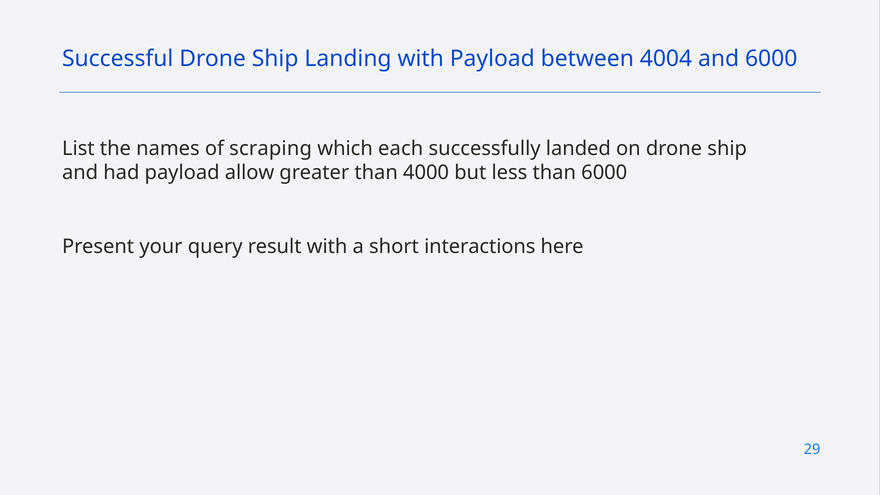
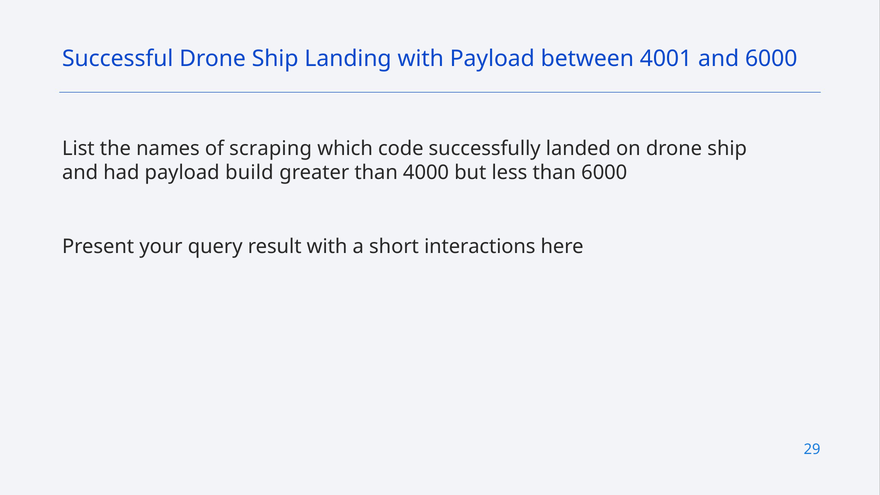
4004: 4004 -> 4001 (666, 59)
each: each -> code (401, 148)
allow: allow -> build (249, 173)
